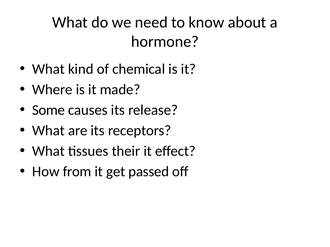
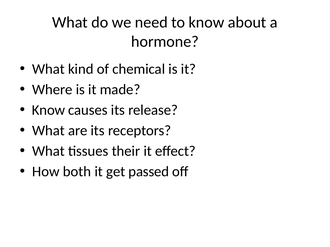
Some: Some -> Know (49, 110)
from: from -> both (77, 172)
